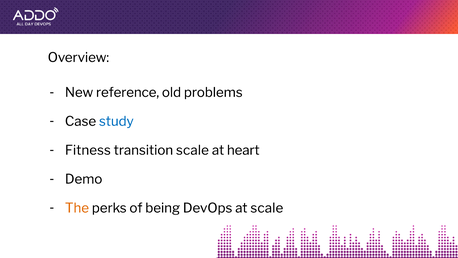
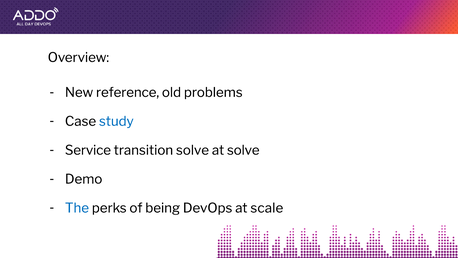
Fitness: Fitness -> Service (88, 150)
transition scale: scale -> solve (193, 150)
at heart: heart -> solve (243, 150)
The colour: orange -> blue (77, 208)
